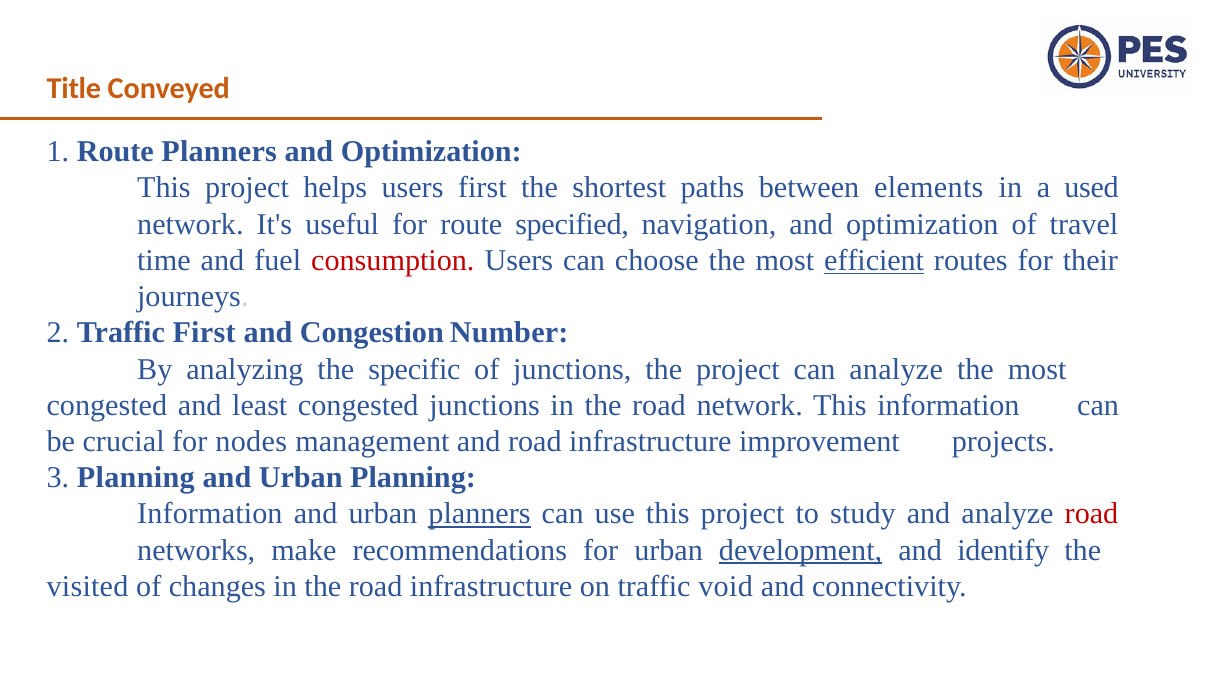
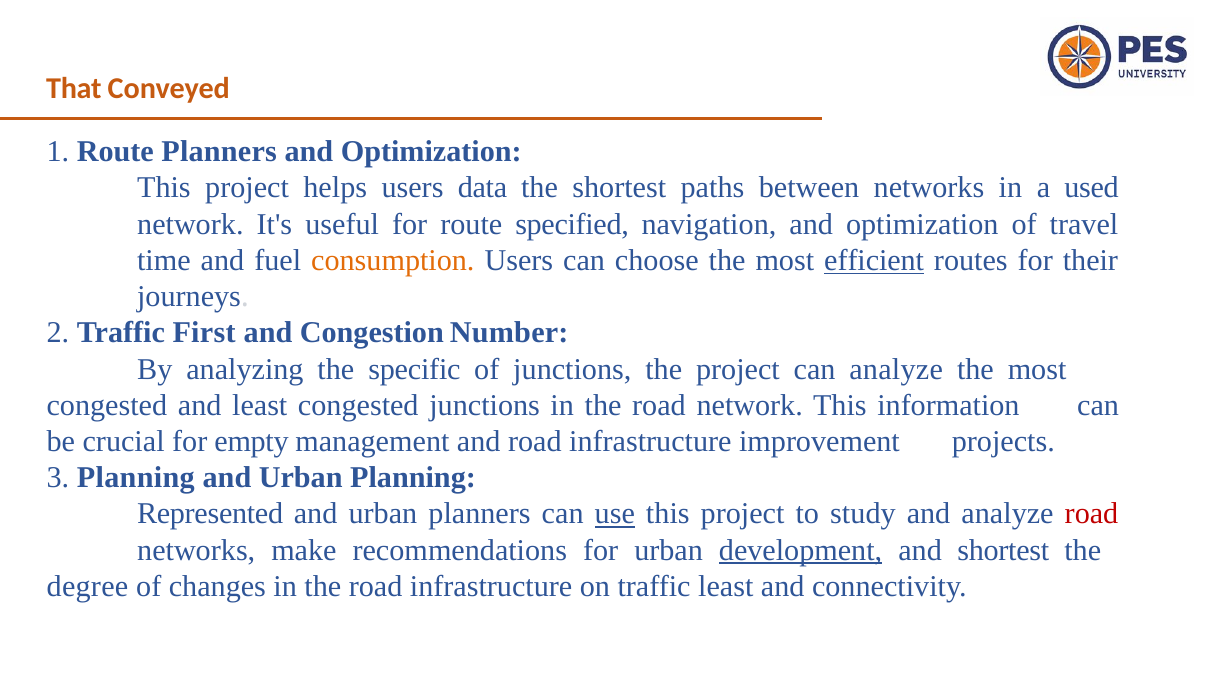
Title: Title -> That (74, 89)
users first: first -> data (483, 188)
between elements: elements -> networks (929, 188)
consumption colour: red -> orange (393, 260)
nodes: nodes -> empty (252, 441)
Information: Information -> Represented (210, 514)
planners underline: present -> none (480, 514)
use underline: none -> present (615, 514)
and identify: identify -> shortest (1003, 550)
visited: visited -> degree (87, 586)
traffic void: void -> least (726, 586)
